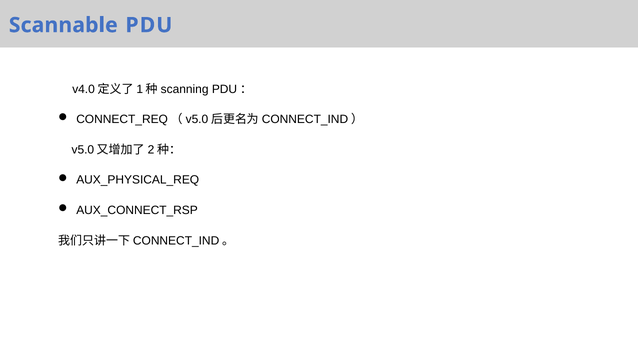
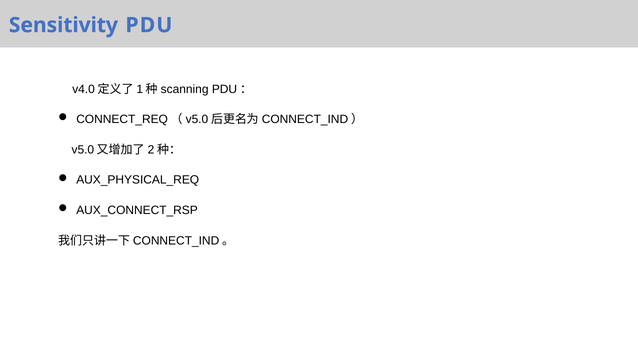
Scannable: Scannable -> Sensitivity (63, 25)
